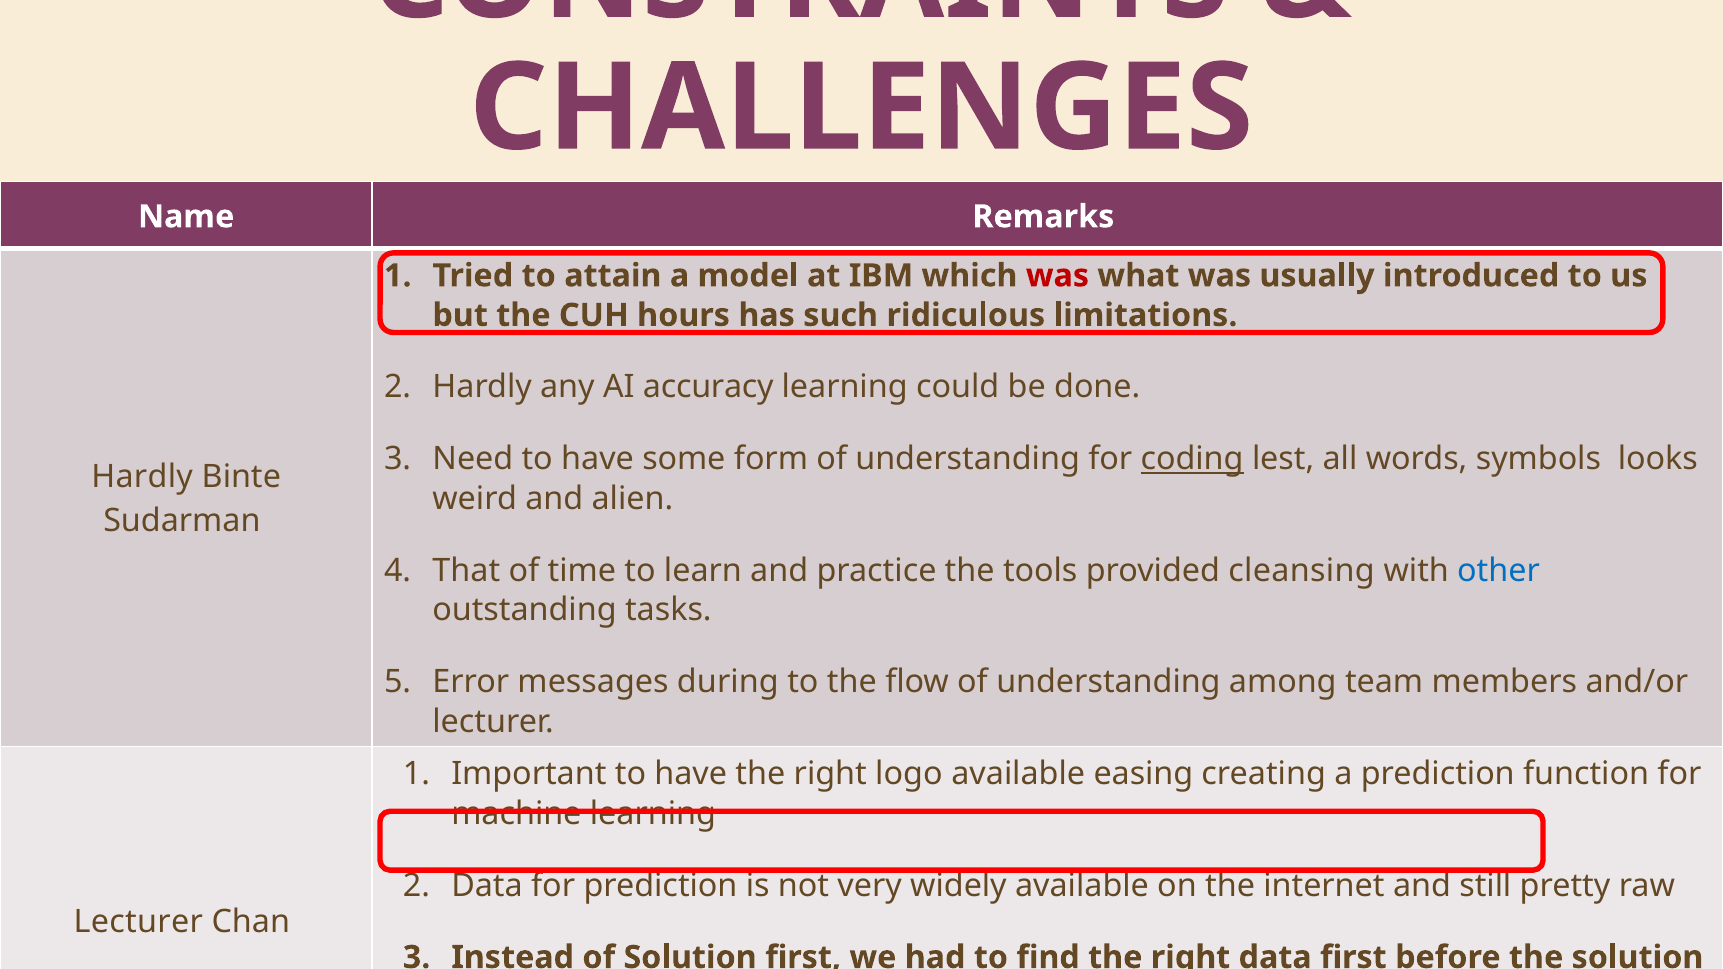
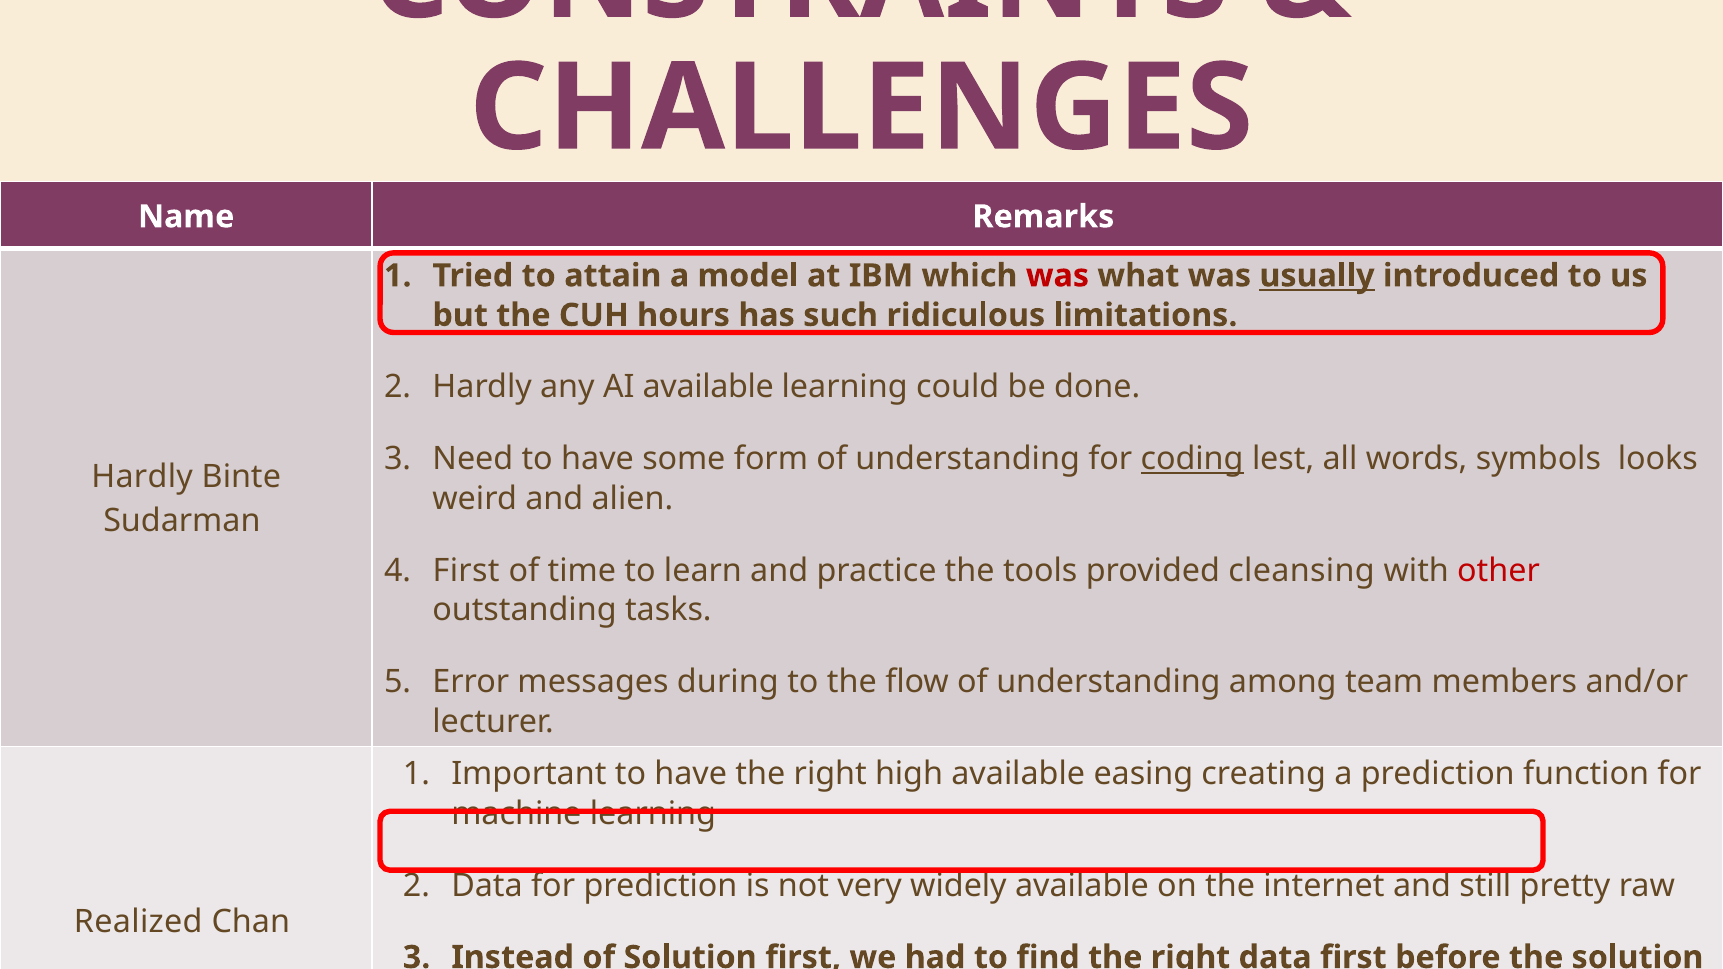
usually underline: none -> present (1317, 276)
AI accuracy: accuracy -> available (708, 387)
That: That -> First (466, 571)
other colour: blue -> red (1499, 571)
logo: logo -> high (909, 774)
Lecturer: Lecturer -> Realized (138, 922)
